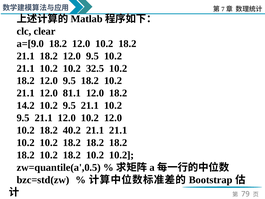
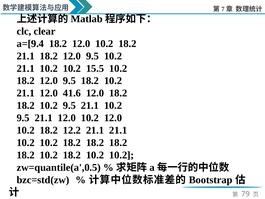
a=[9.0: a=[9.0 -> a=[9.4 (30, 44)
32.5: 32.5 -> 15.5 (95, 68)
81.1: 81.1 -> 41.6 (72, 93)
14.2: 14.2 -> 18.2 (26, 105)
40.2: 40.2 -> 12.2 (72, 130)
